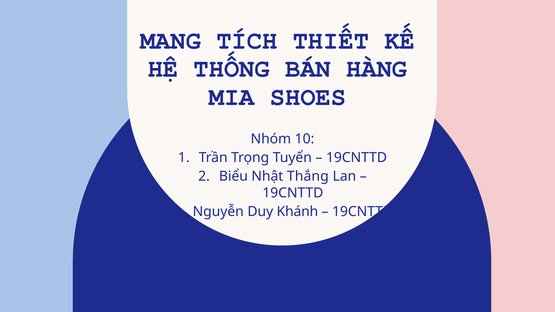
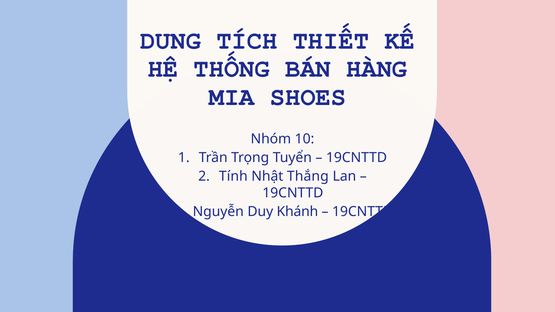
MANG: MANG -> DUNG (171, 40)
Biểu: Biểu -> Tính (233, 176)
